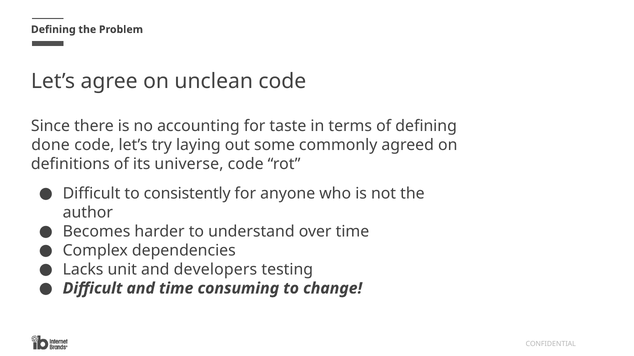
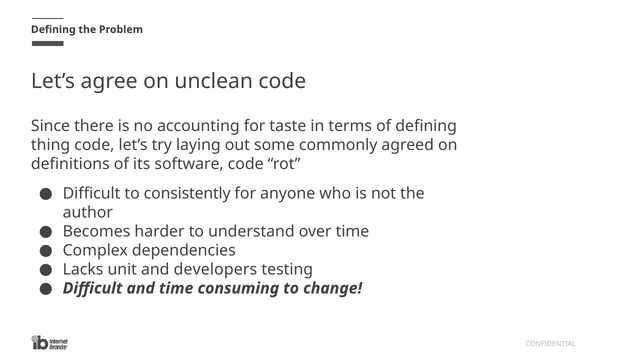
done: done -> thing (51, 145)
universe: universe -> software (189, 164)
